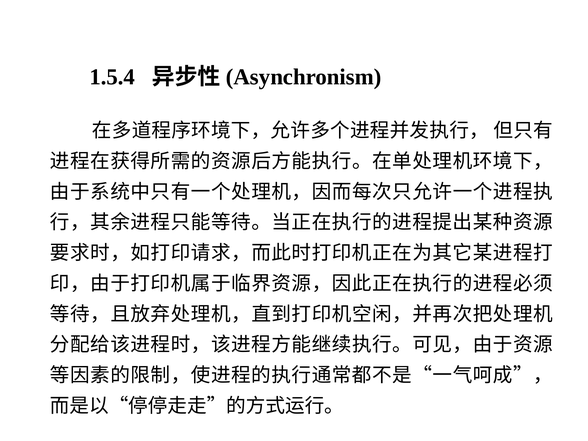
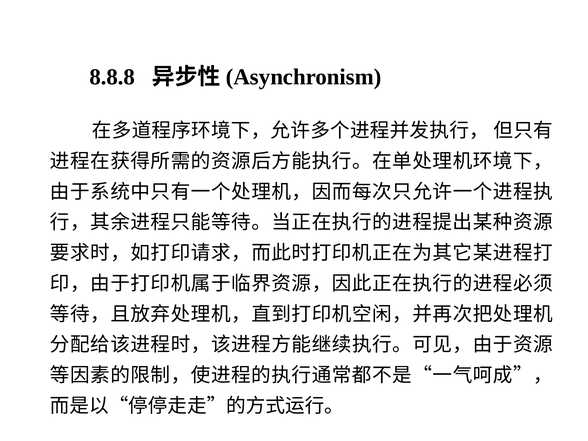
1.5.4: 1.5.4 -> 8.8.8 (112, 77)
